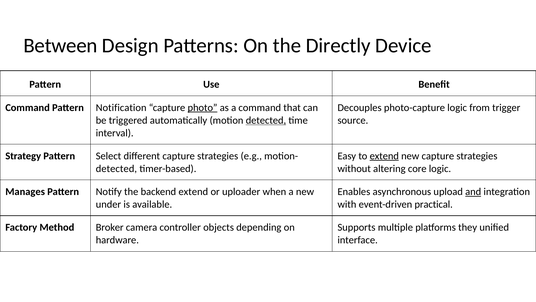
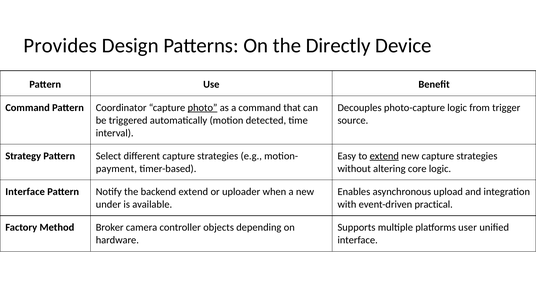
Between: Between -> Provides (60, 45)
Notification: Notification -> Coordinator (121, 107)
detected underline: present -> none (266, 120)
detected: detected -> payment (116, 168)
Manages: Manages -> Interface (25, 191)
and underline: present -> none (473, 191)
they: they -> user (468, 227)
